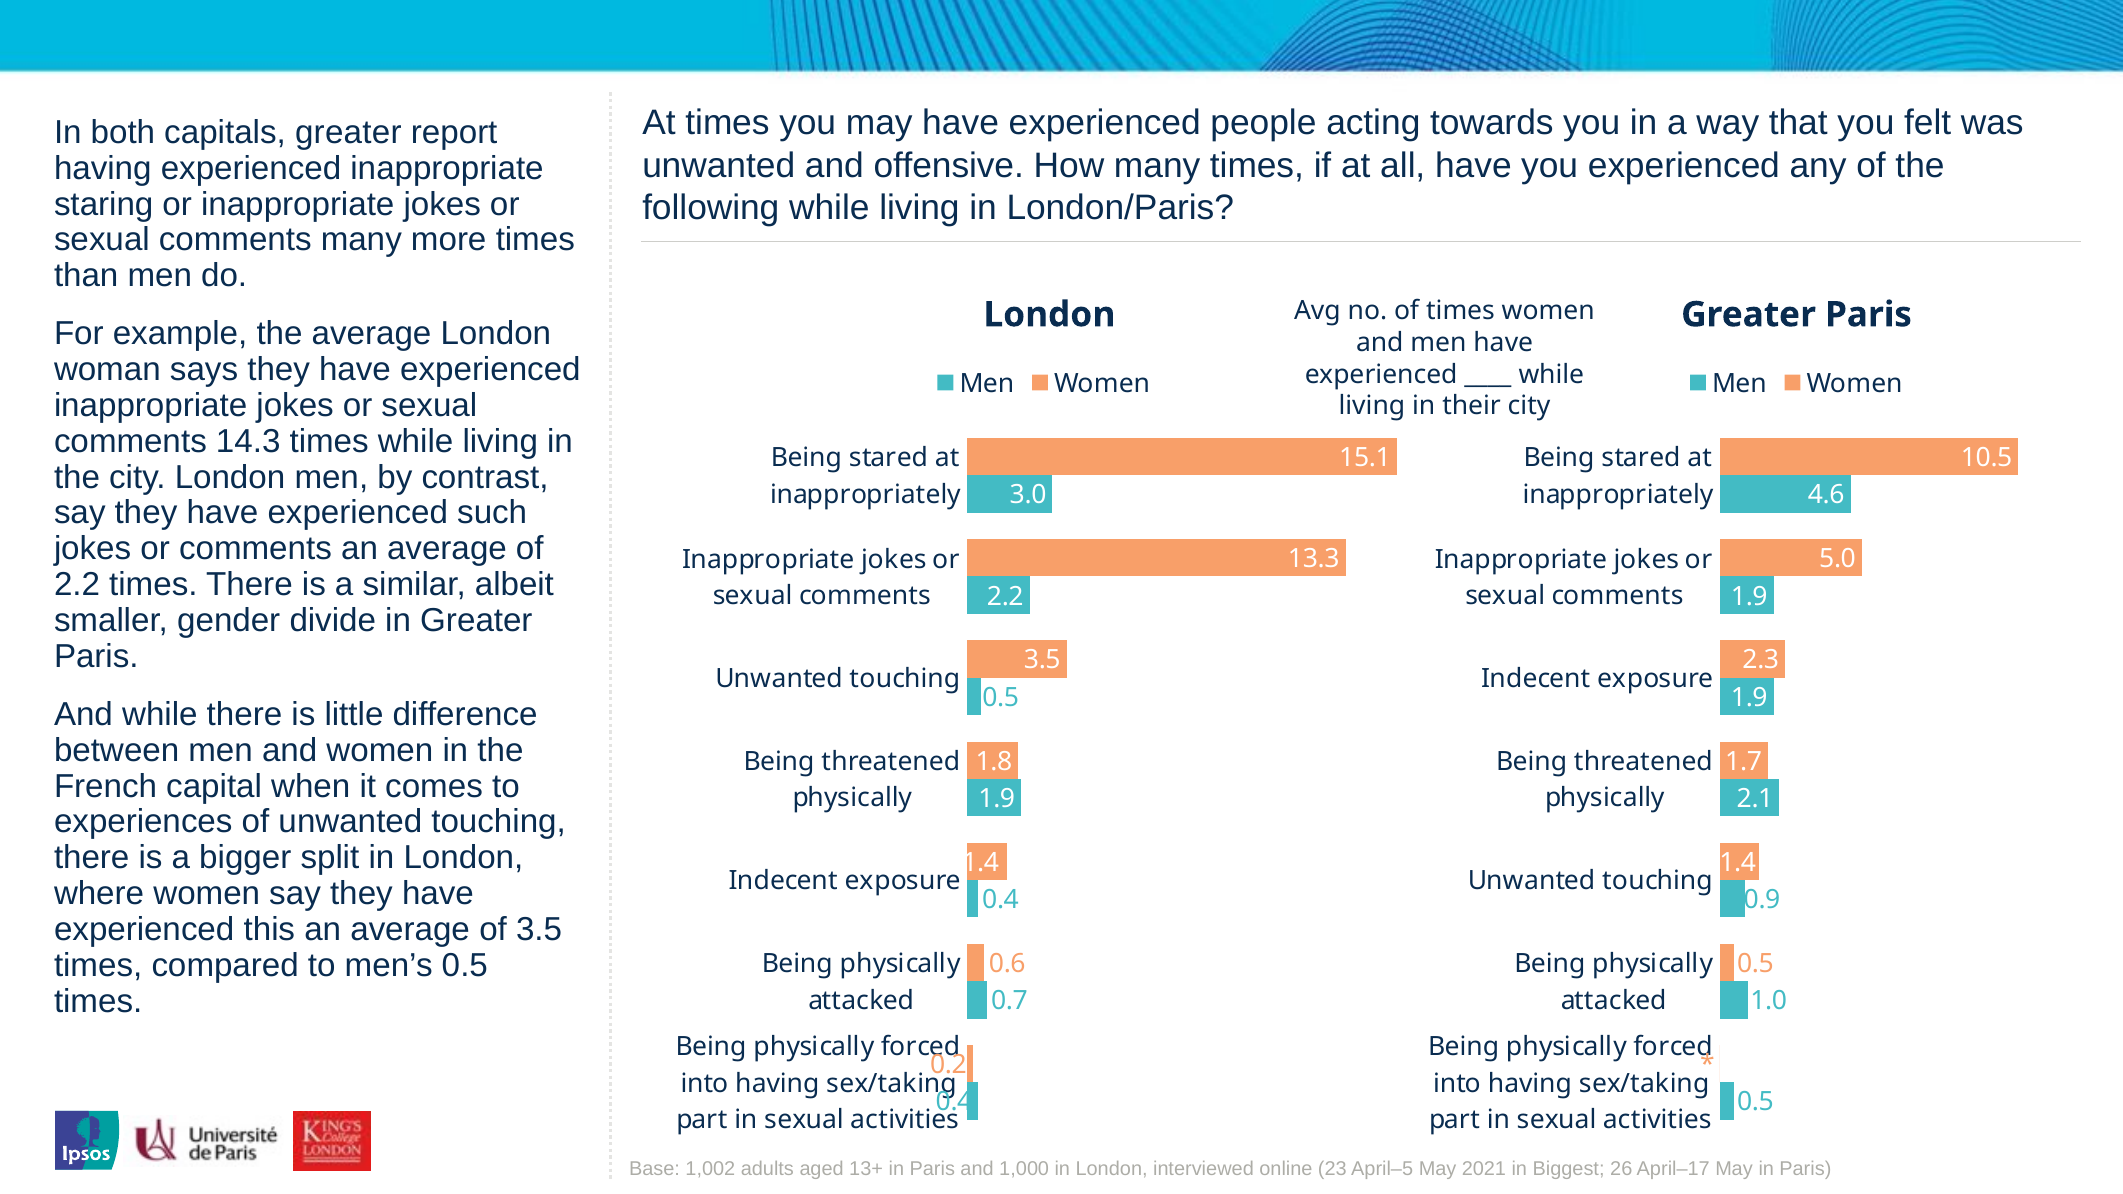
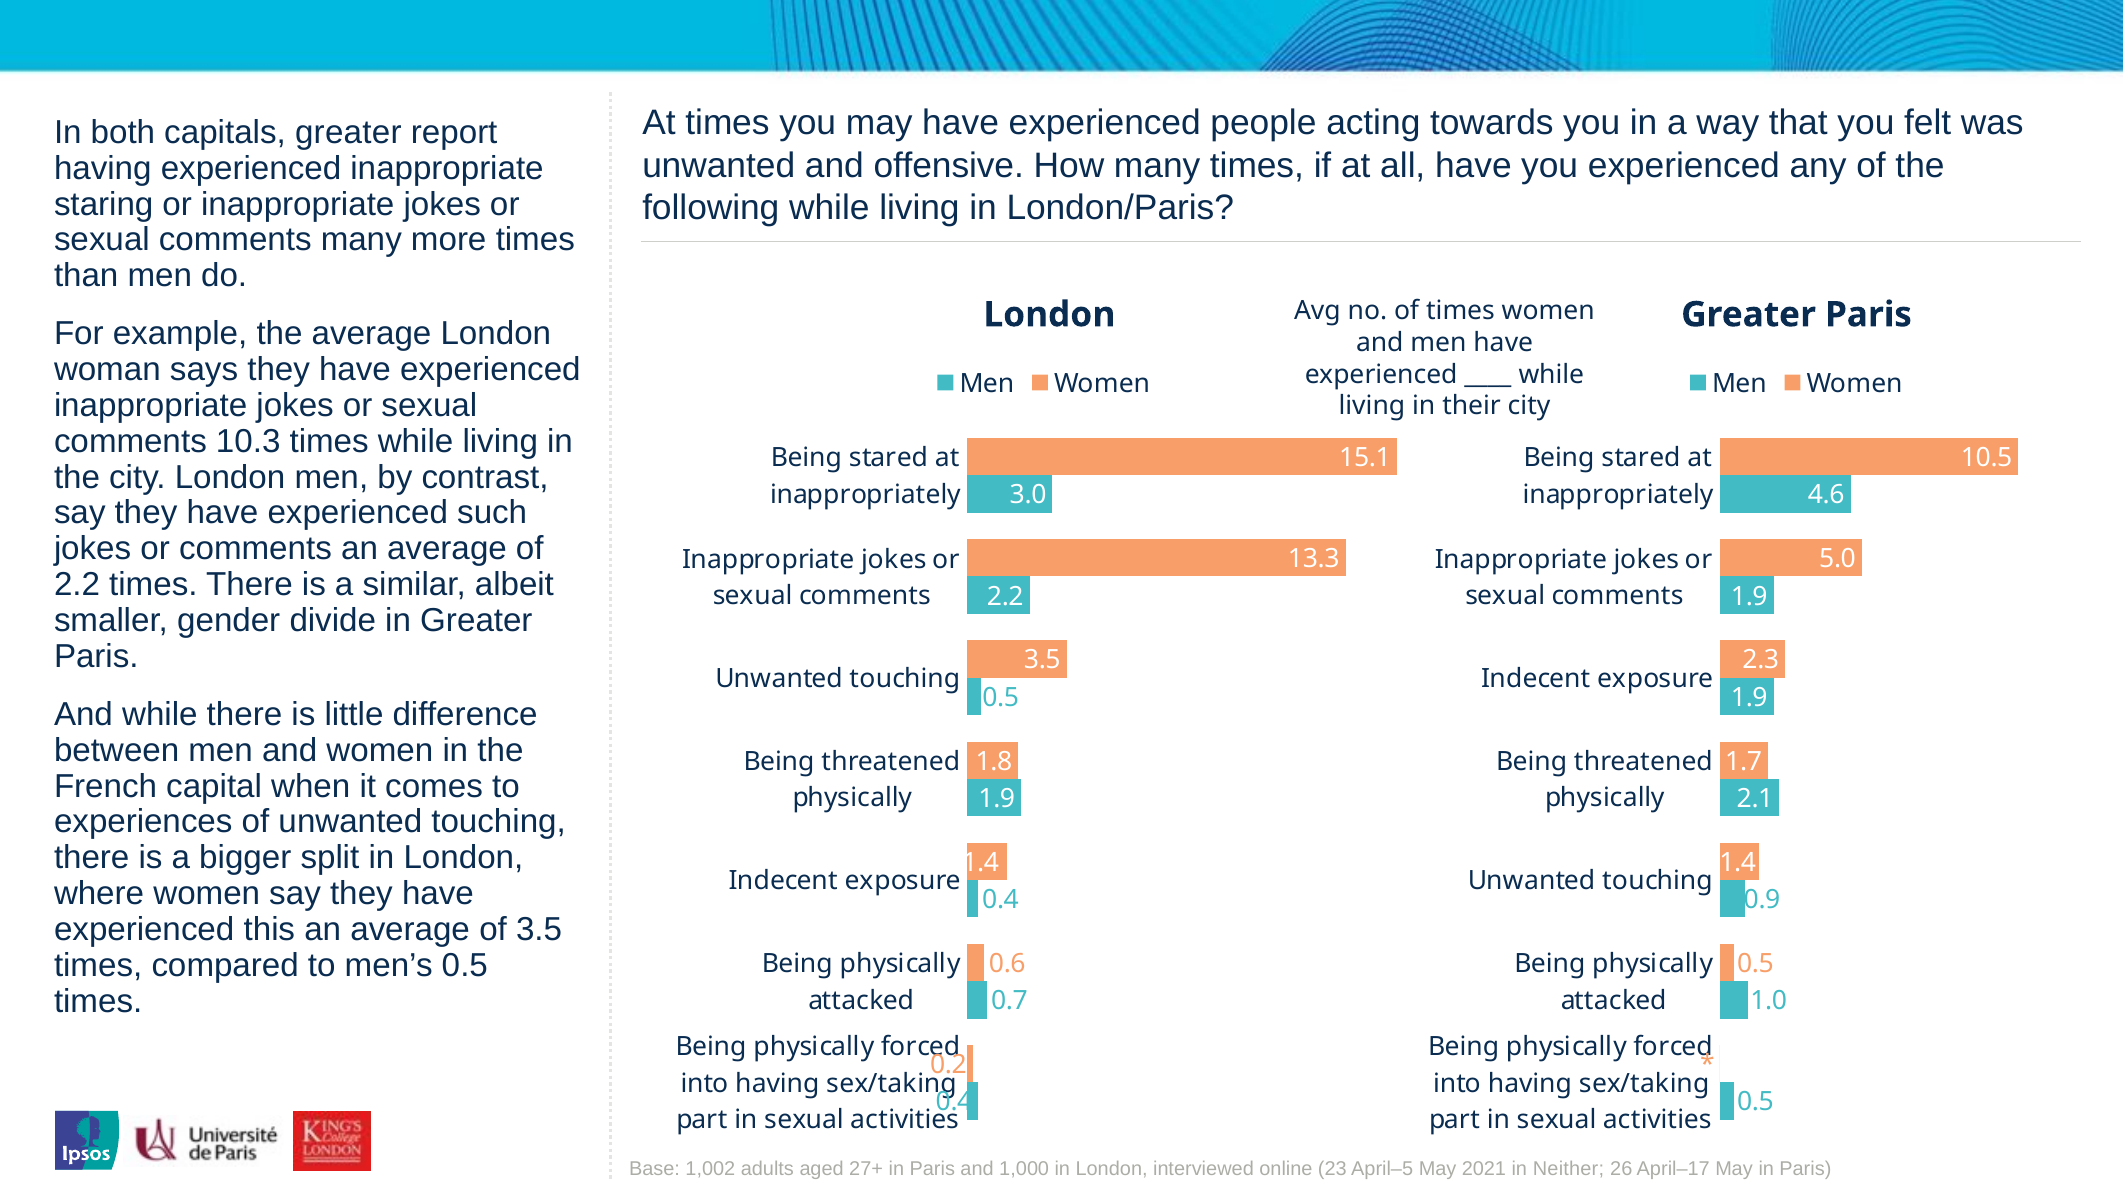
14.3: 14.3 -> 10.3 (248, 441)
13+: 13+ -> 27+ (866, 1169)
Biggest: Biggest -> Neither (1568, 1169)
